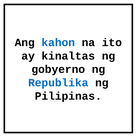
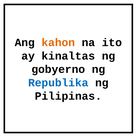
kahon colour: blue -> orange (58, 43)
